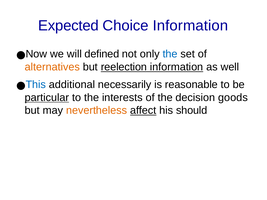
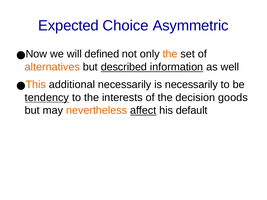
Choice Information: Information -> Asymmetric (191, 26)
the colour: blue -> orange (170, 54)
reelection: reelection -> described (124, 67)
This colour: blue -> orange (36, 85)
is reasonable: reasonable -> necessarily (191, 85)
particular: particular -> tendency (47, 98)
should: should -> default (192, 111)
